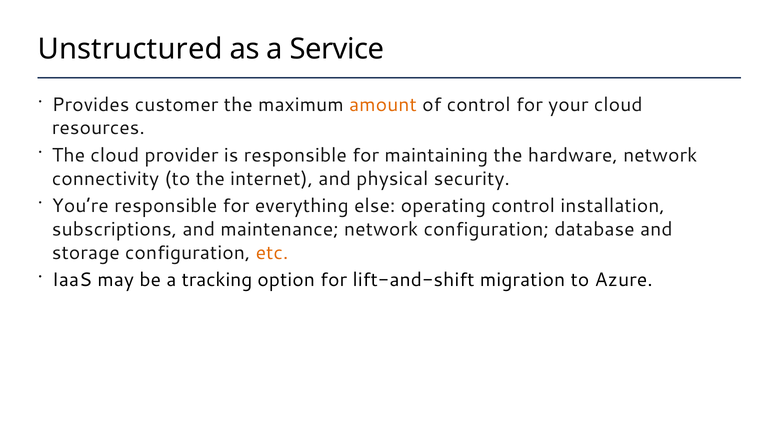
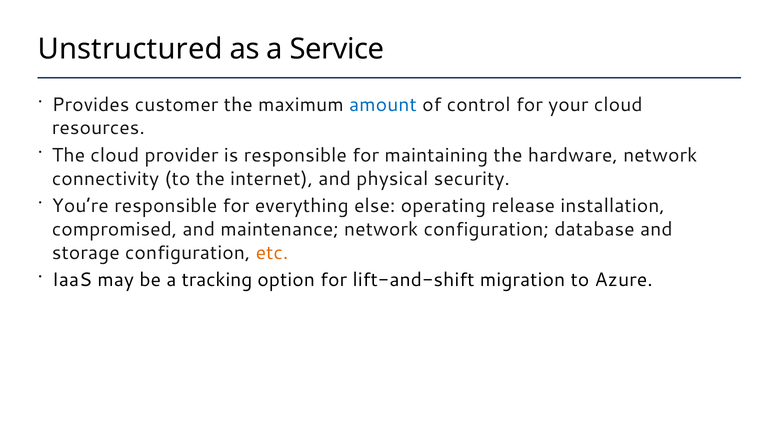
amount colour: orange -> blue (383, 105)
operating control: control -> release (523, 206)
subscriptions: subscriptions -> compromised (115, 229)
